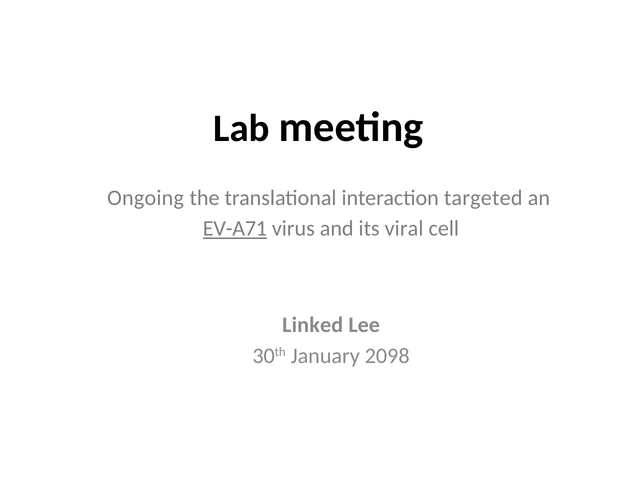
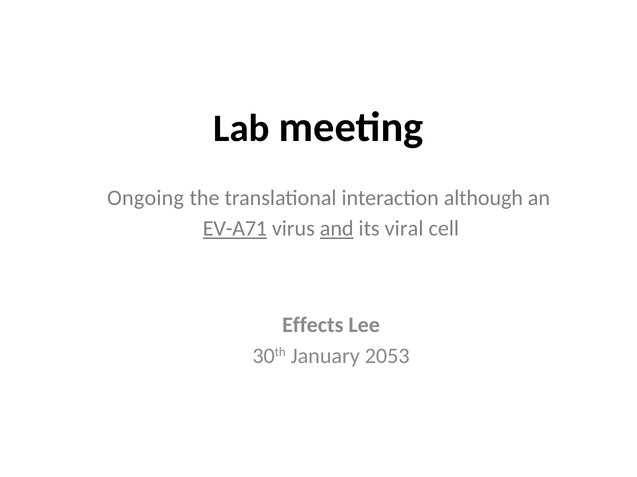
targeted: targeted -> although (483, 198)
and underline: none -> present (337, 229)
Linked: Linked -> Effects (313, 325)
2098: 2098 -> 2053 (387, 356)
